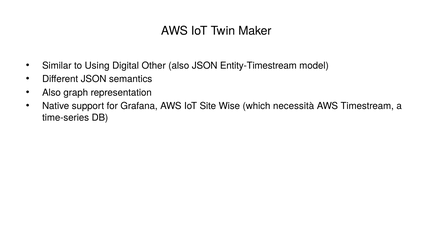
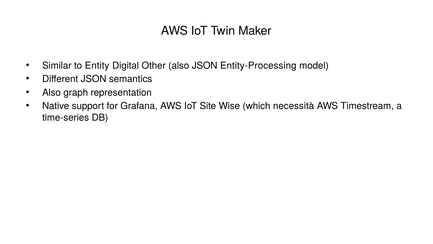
Using: Using -> Entity (97, 65)
Entity-Timestream: Entity-Timestream -> Entity-Processing (258, 65)
